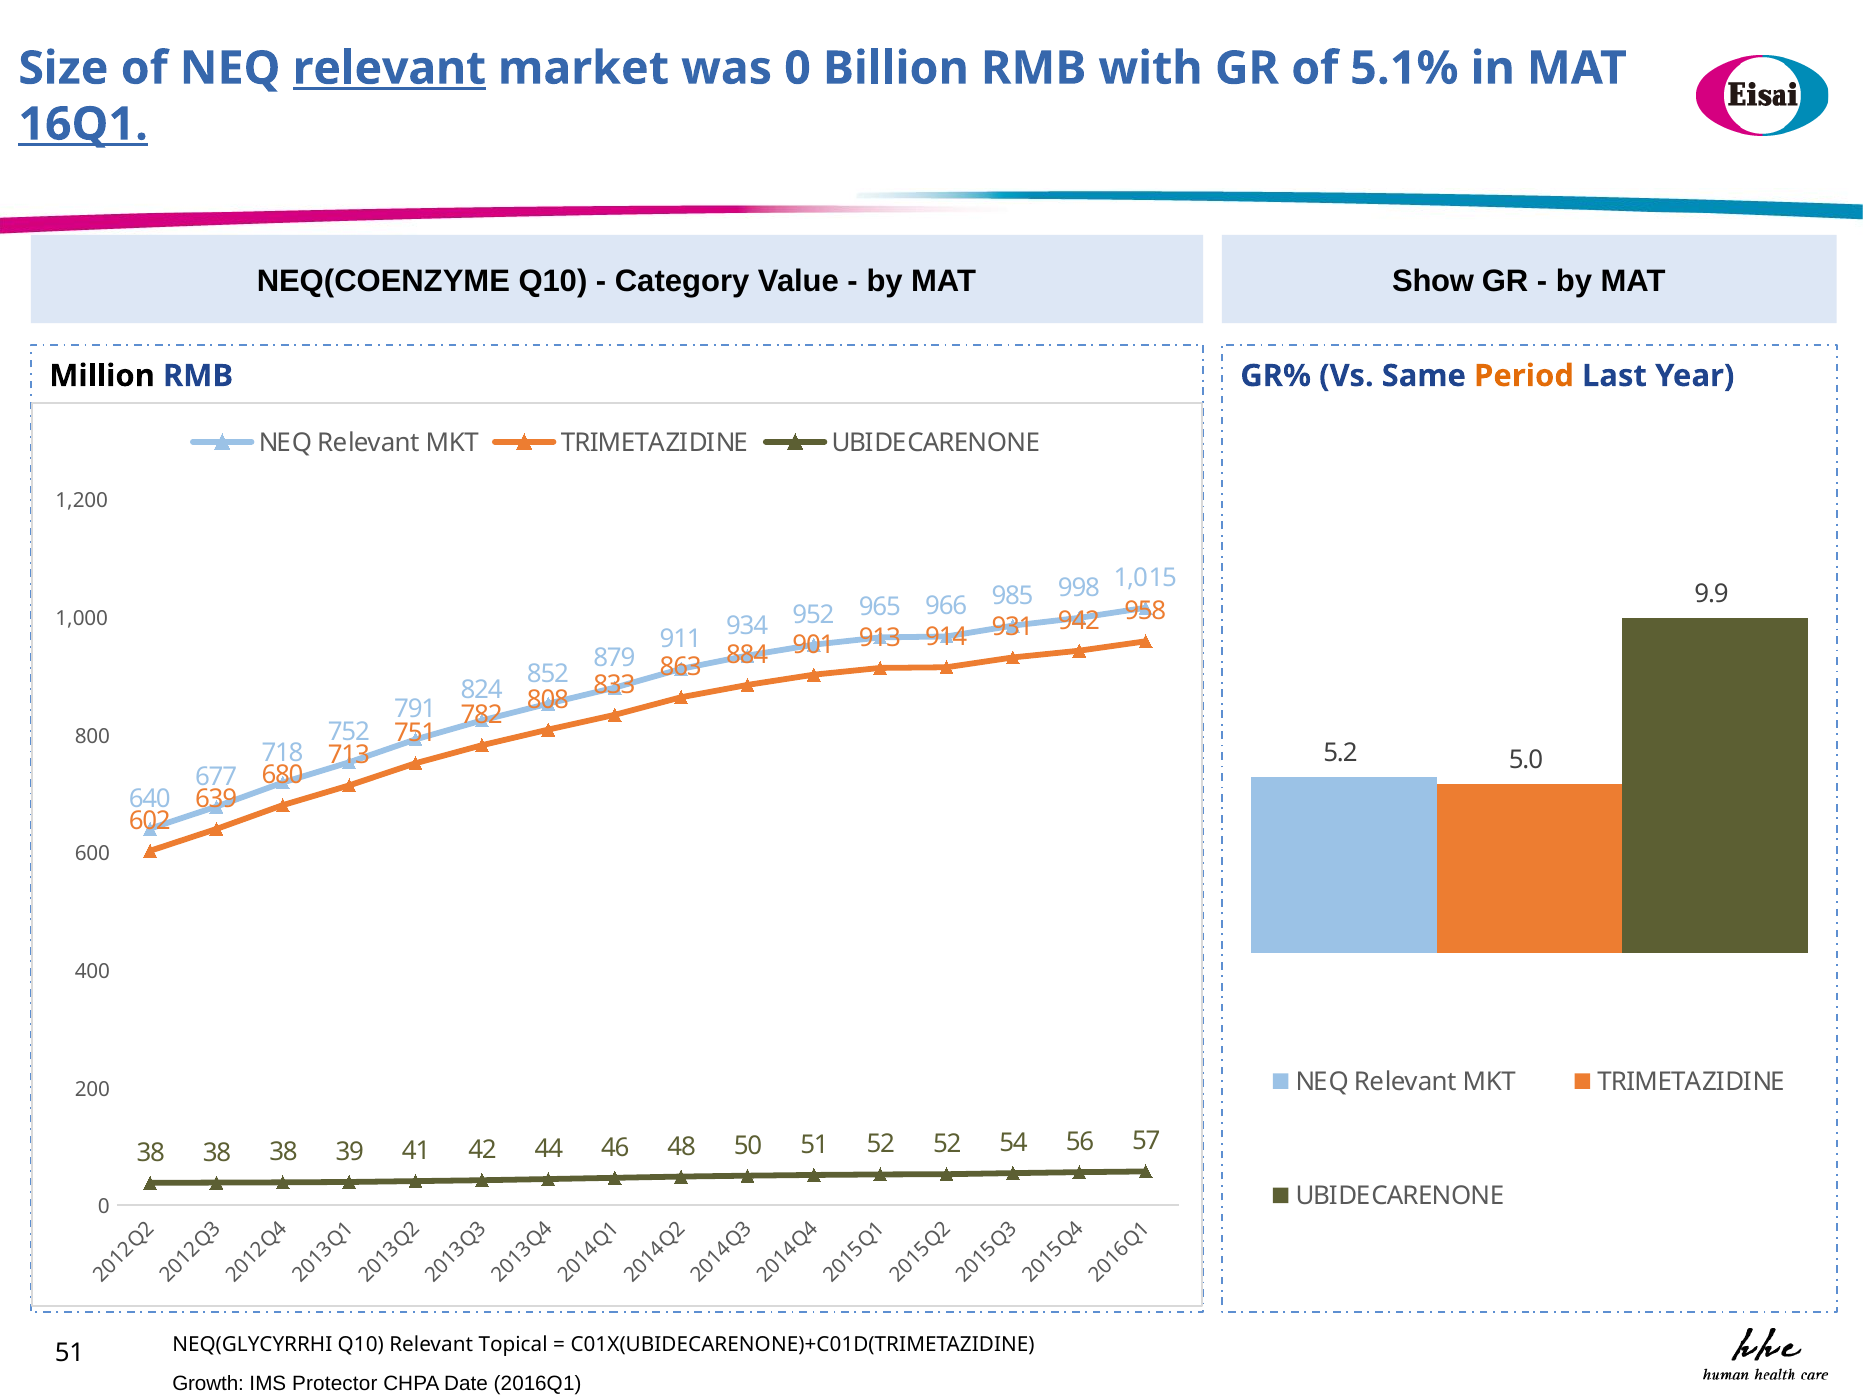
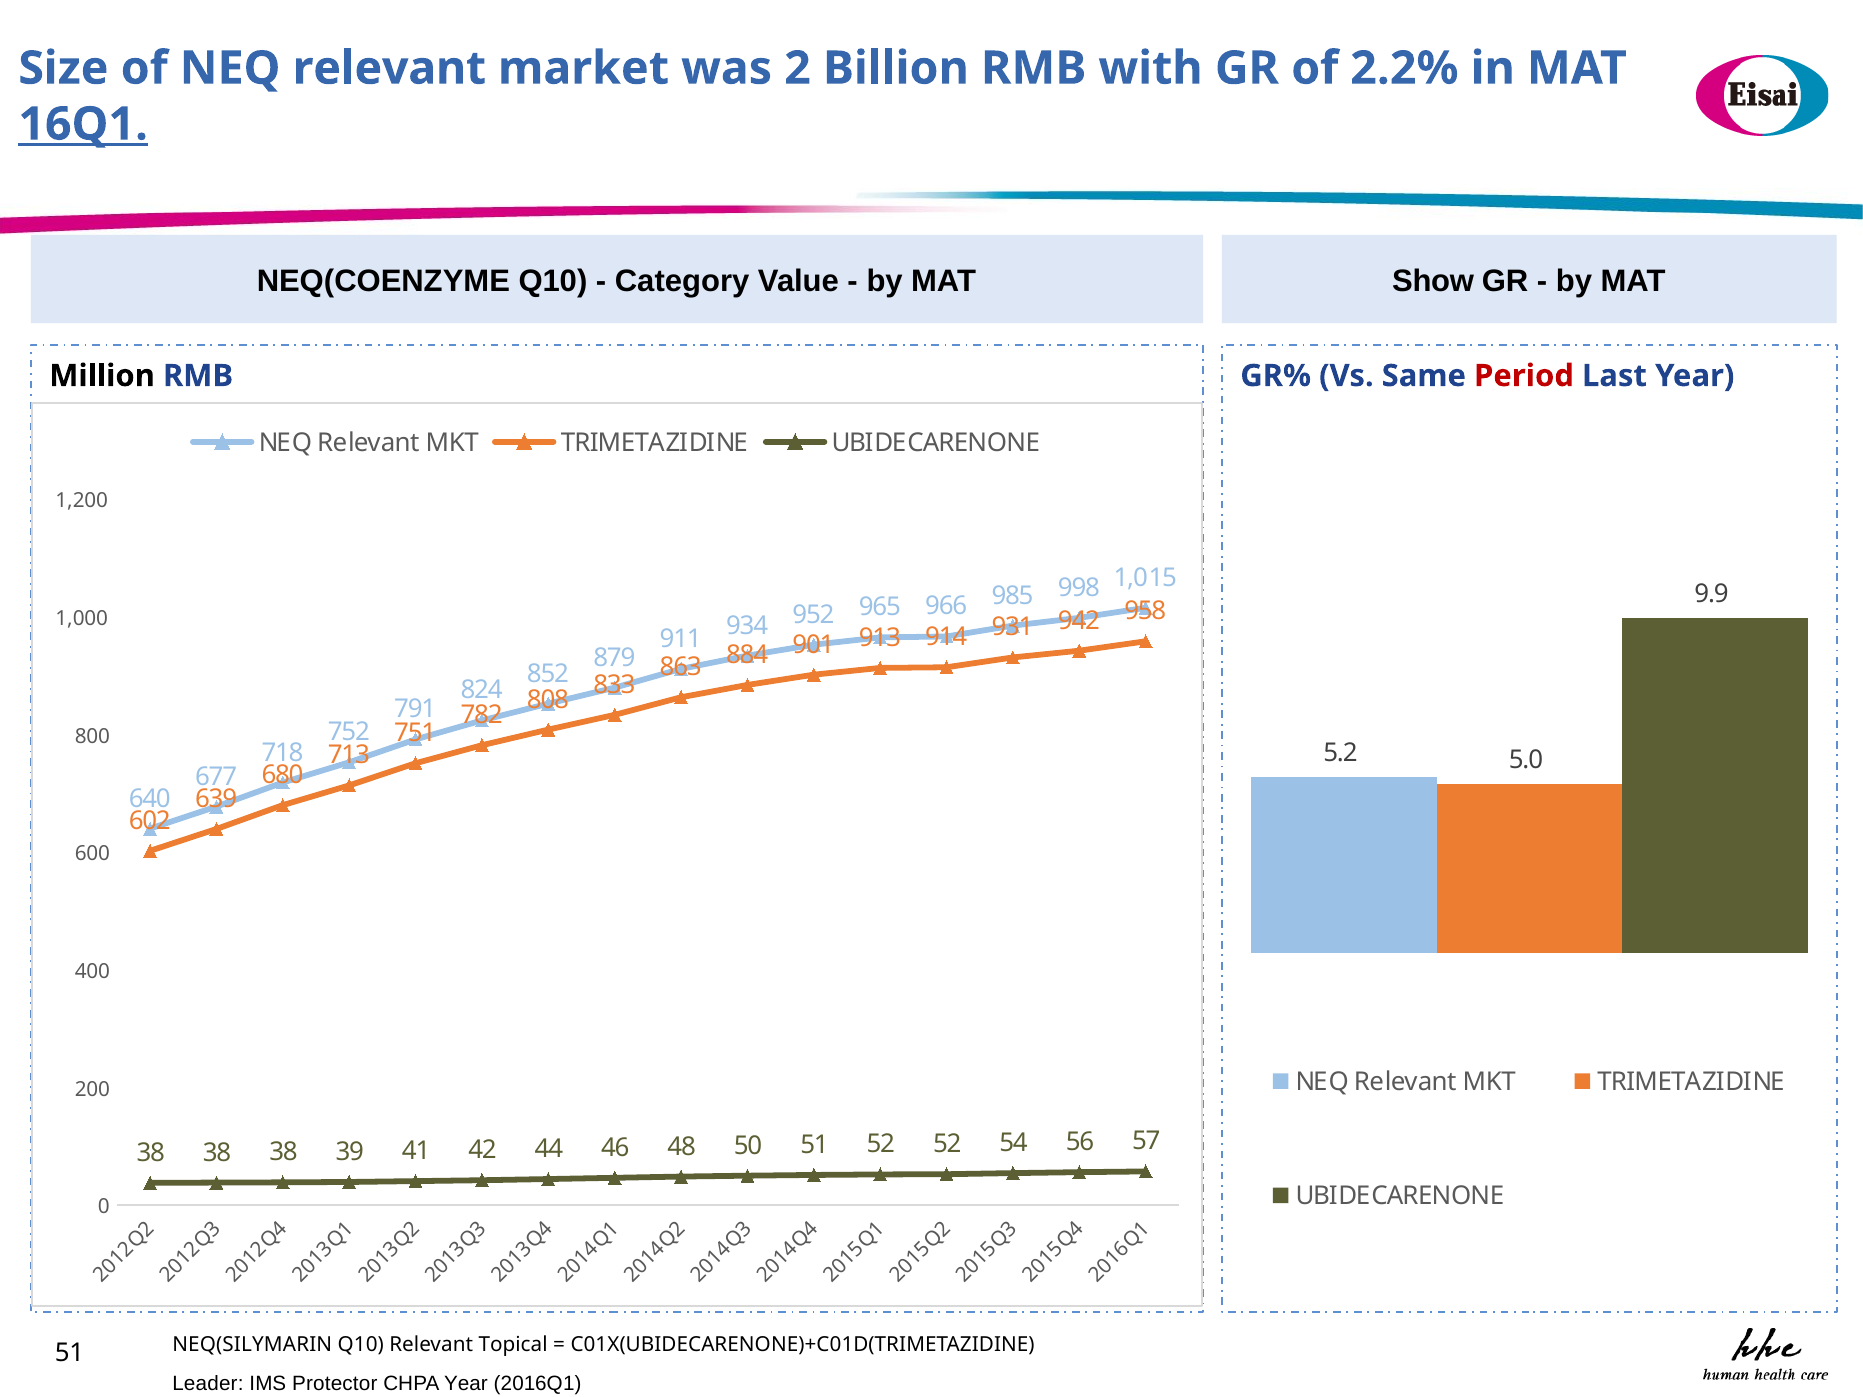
relevant underline: present -> none (389, 68)
was 0: 0 -> 2 (798, 68)
5.1%: 5.1% -> 2.2% (1404, 68)
Period colour: orange -> red (1524, 376)
NEQ(GLYCYRRHI: NEQ(GLYCYRRHI -> NEQ(SILYMARIN (252, 1345)
Growth: Growth -> Leader (208, 1384)
CHPA Date: Date -> Year (466, 1384)
